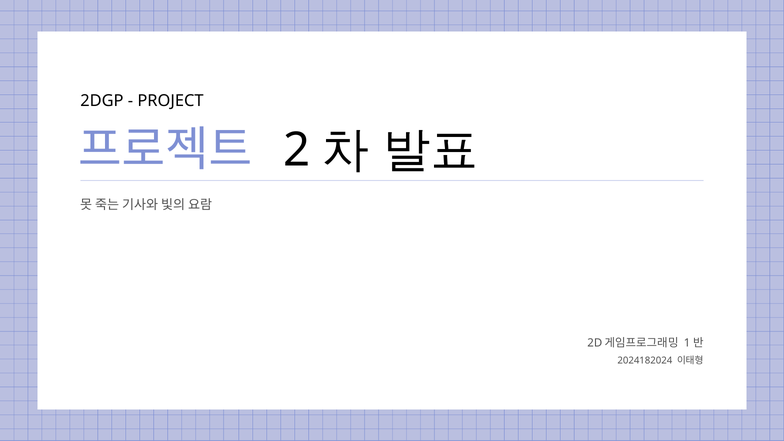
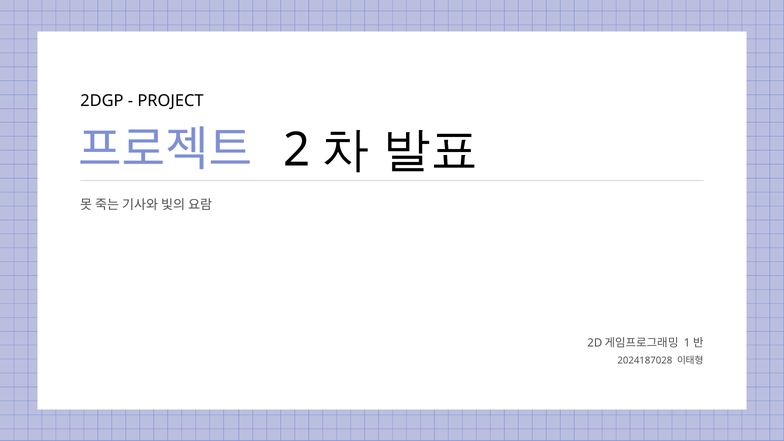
2024182024: 2024182024 -> 2024187028 (645, 360)
